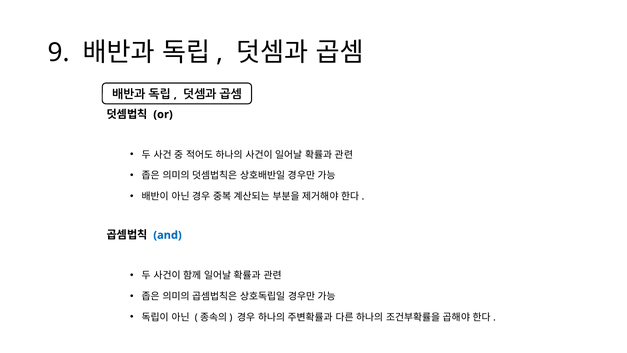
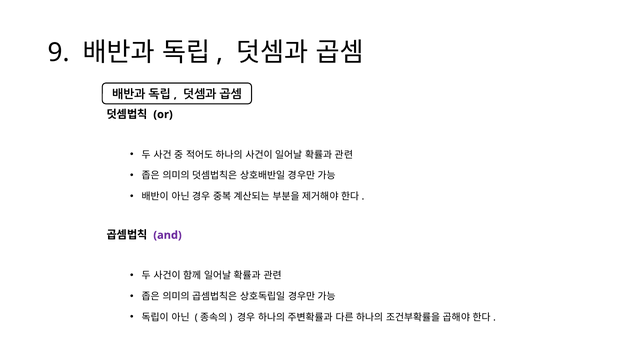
and colour: blue -> purple (168, 235)
